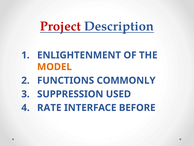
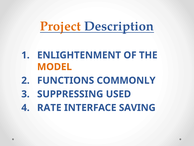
Project colour: red -> orange (60, 26)
SUPPRESSION: SUPPRESSION -> SUPPRESSING (70, 94)
BEFORE: BEFORE -> SAVING (137, 107)
